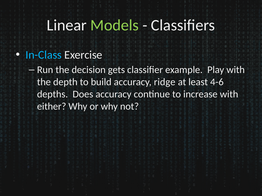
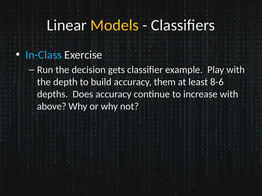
Models colour: light green -> yellow (115, 25)
ridge: ridge -> them (165, 82)
4-6: 4-6 -> 8-6 (217, 82)
either: either -> above (52, 107)
